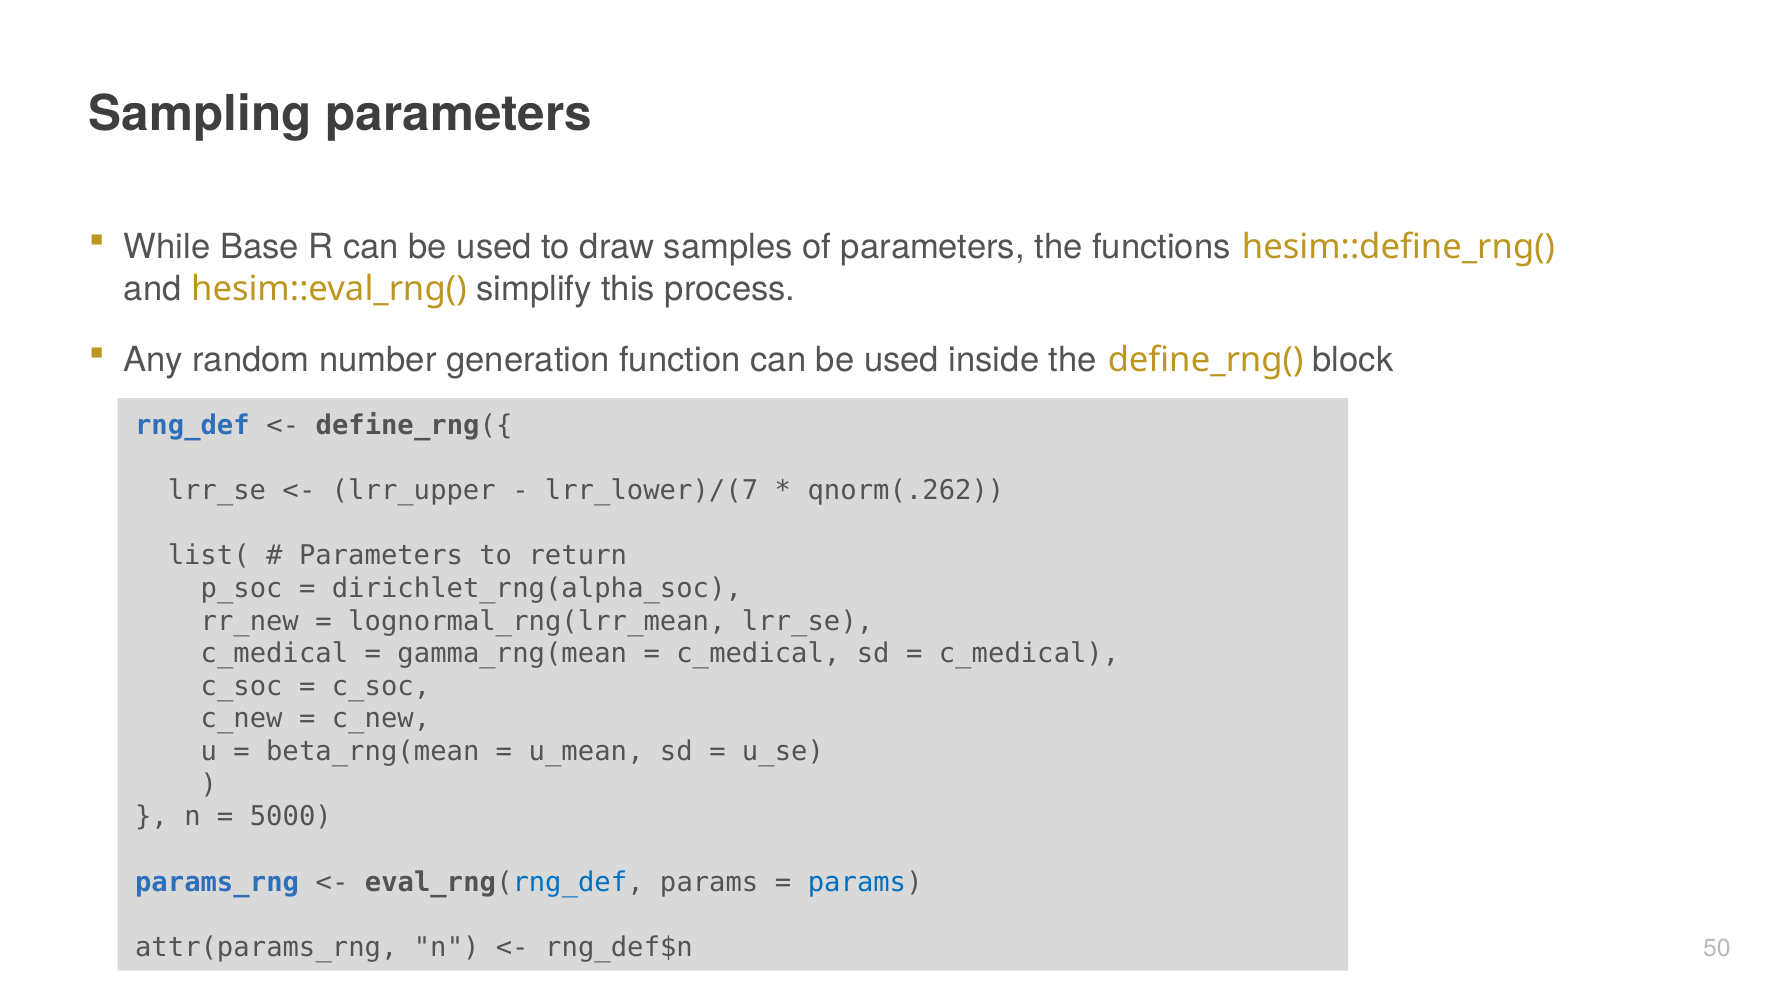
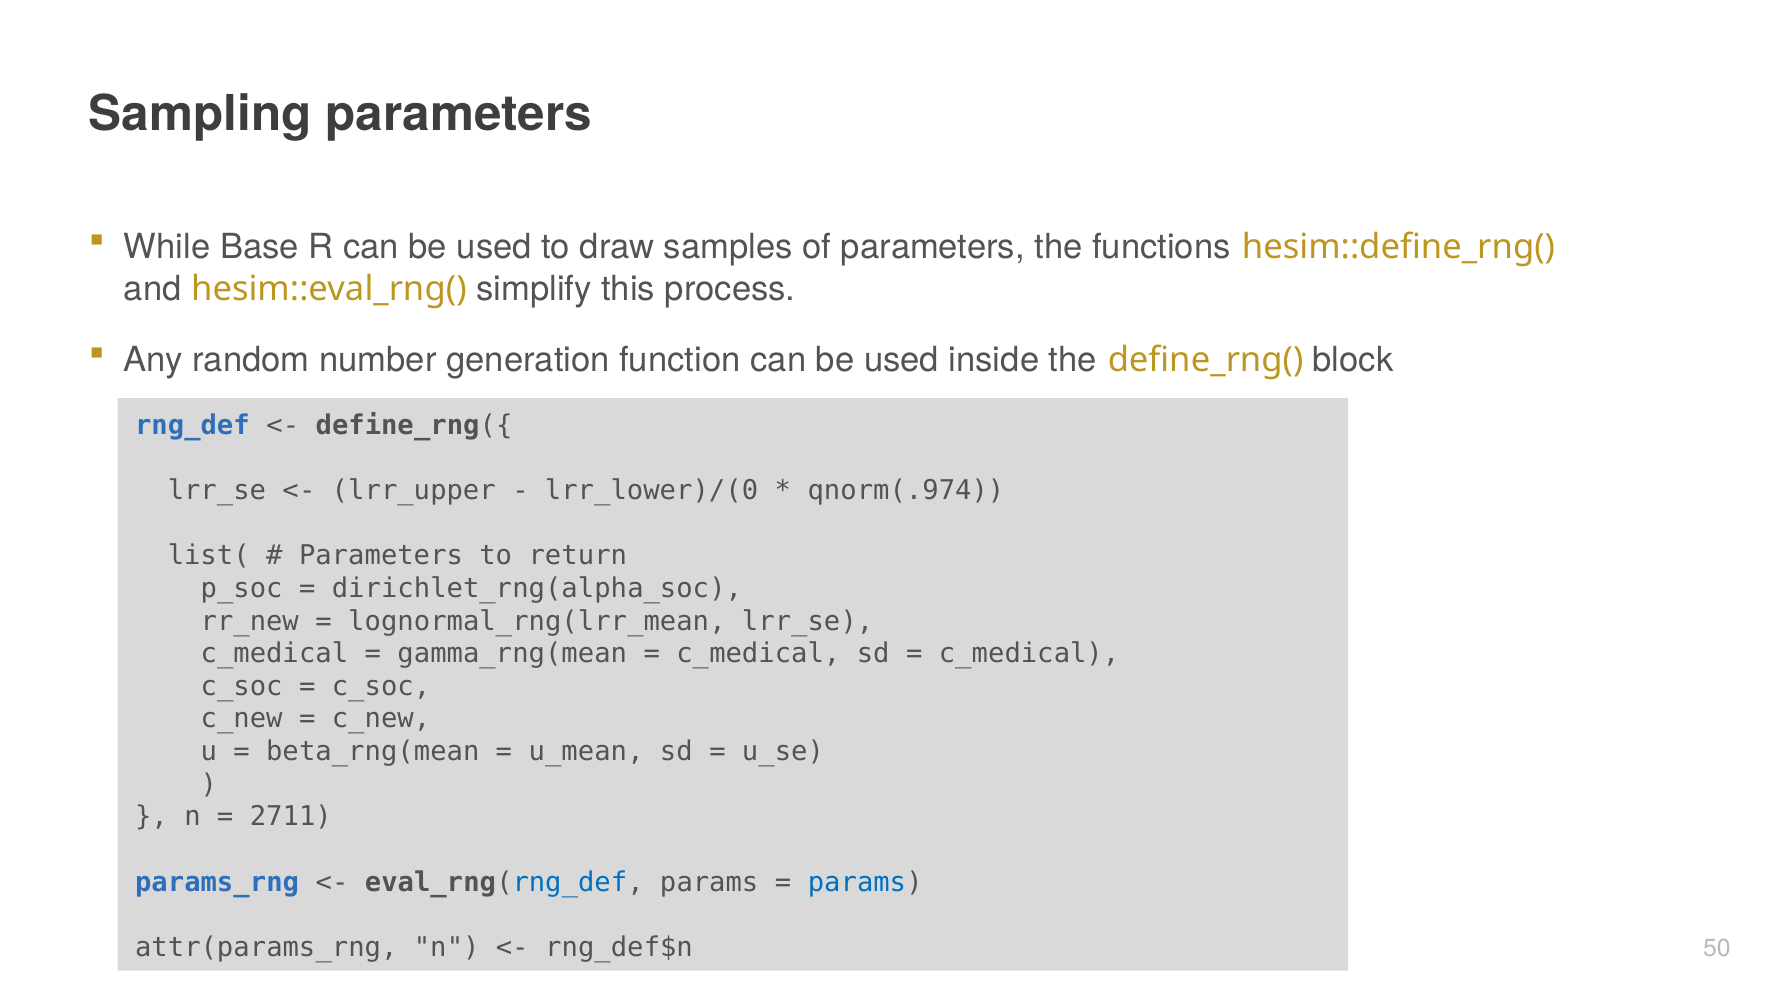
lrr_lower)/(7: lrr_lower)/(7 -> lrr_lower)/(0 (652, 490)
qnorm(.262: qnorm(.262 -> qnorm(.974 (906, 490)
5000: 5000 -> 2711 (291, 817)
